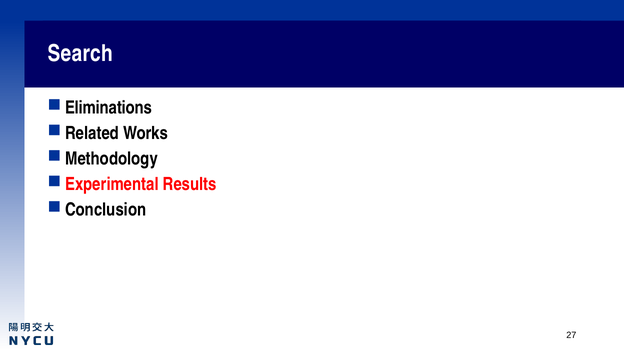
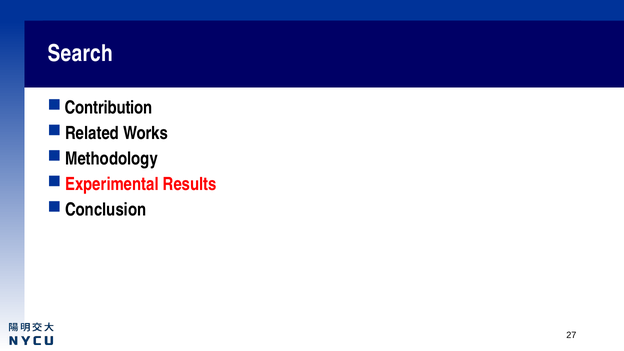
Eliminations: Eliminations -> Contribution (109, 108)
